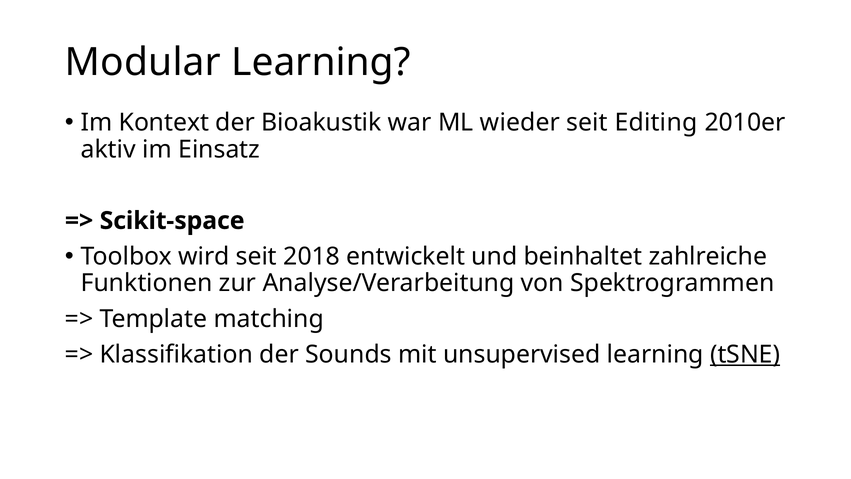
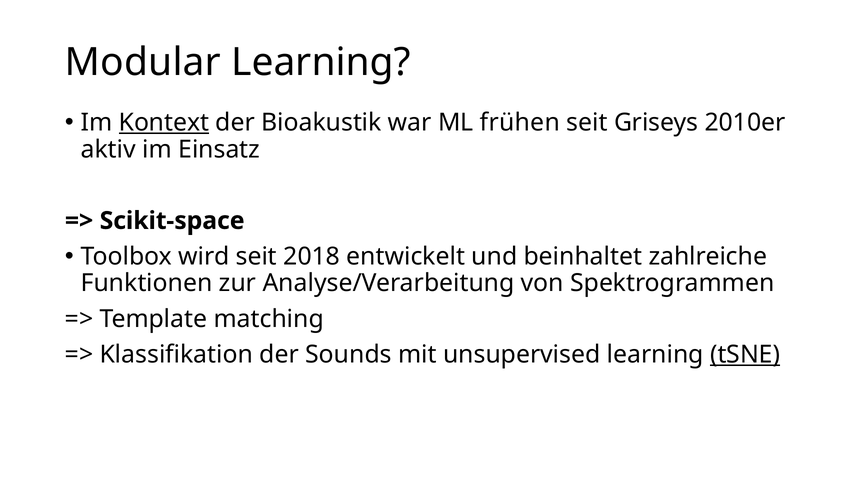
Kontext underline: none -> present (164, 122)
wieder: wieder -> frühen (520, 122)
Editing: Editing -> Griseys (656, 122)
